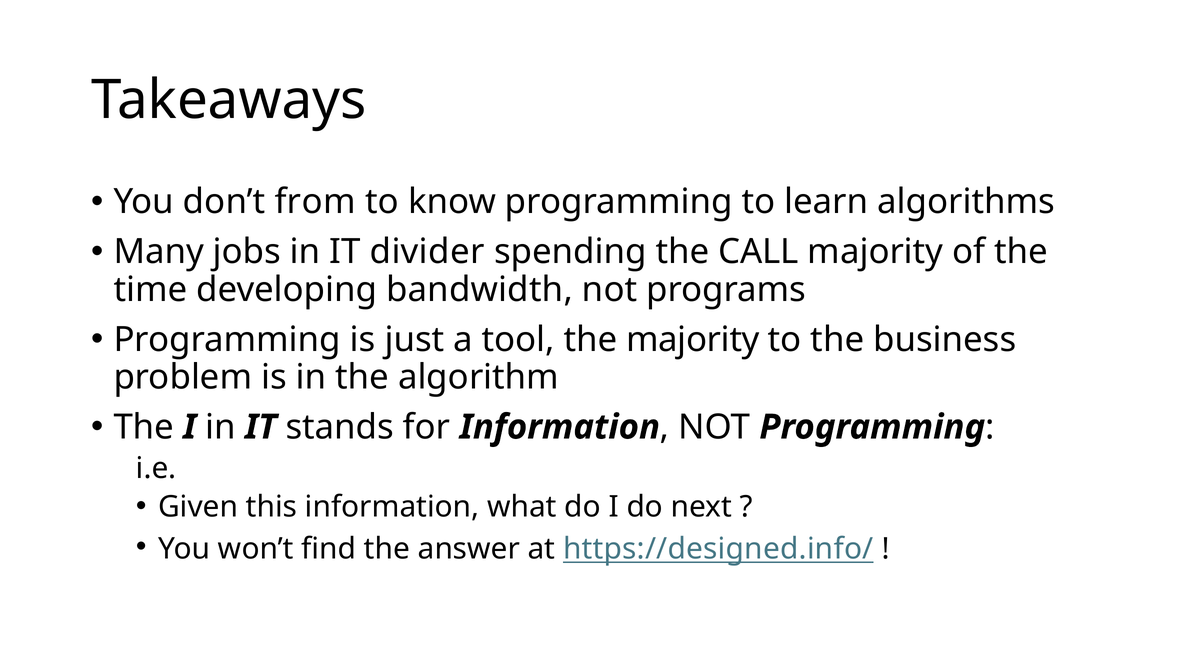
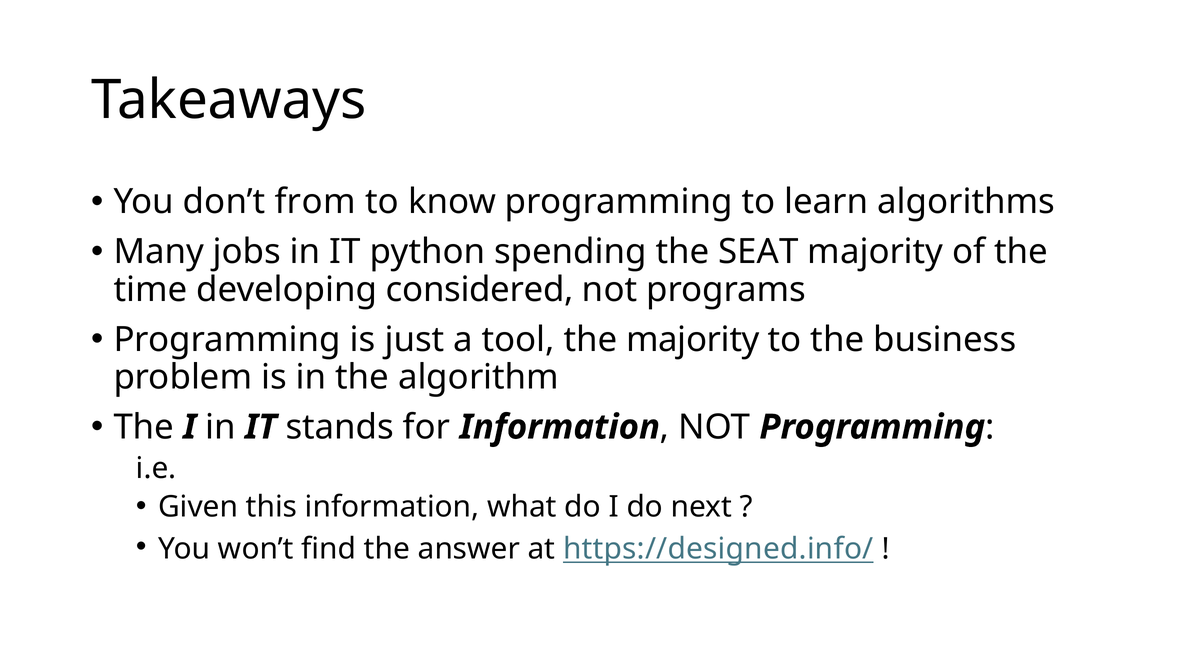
divider: divider -> python (427, 252)
CALL: CALL -> SEAT (758, 252)
bandwidth: bandwidth -> considered (480, 290)
